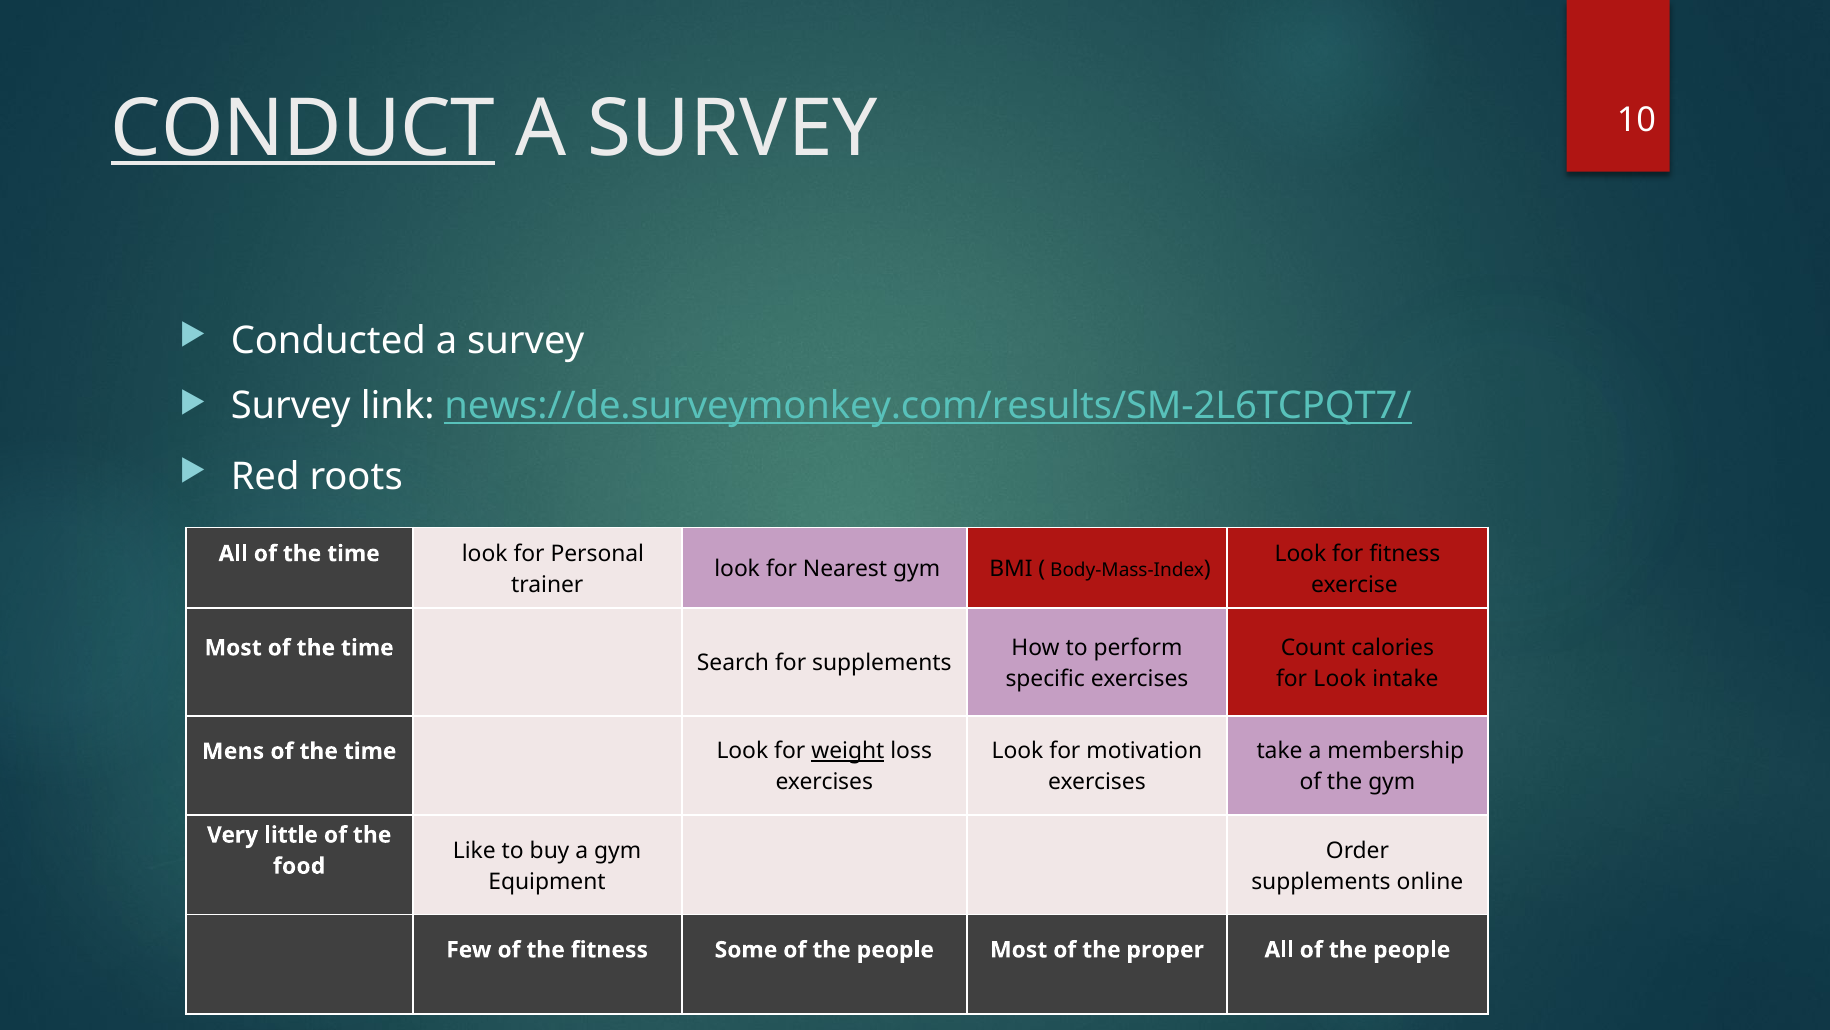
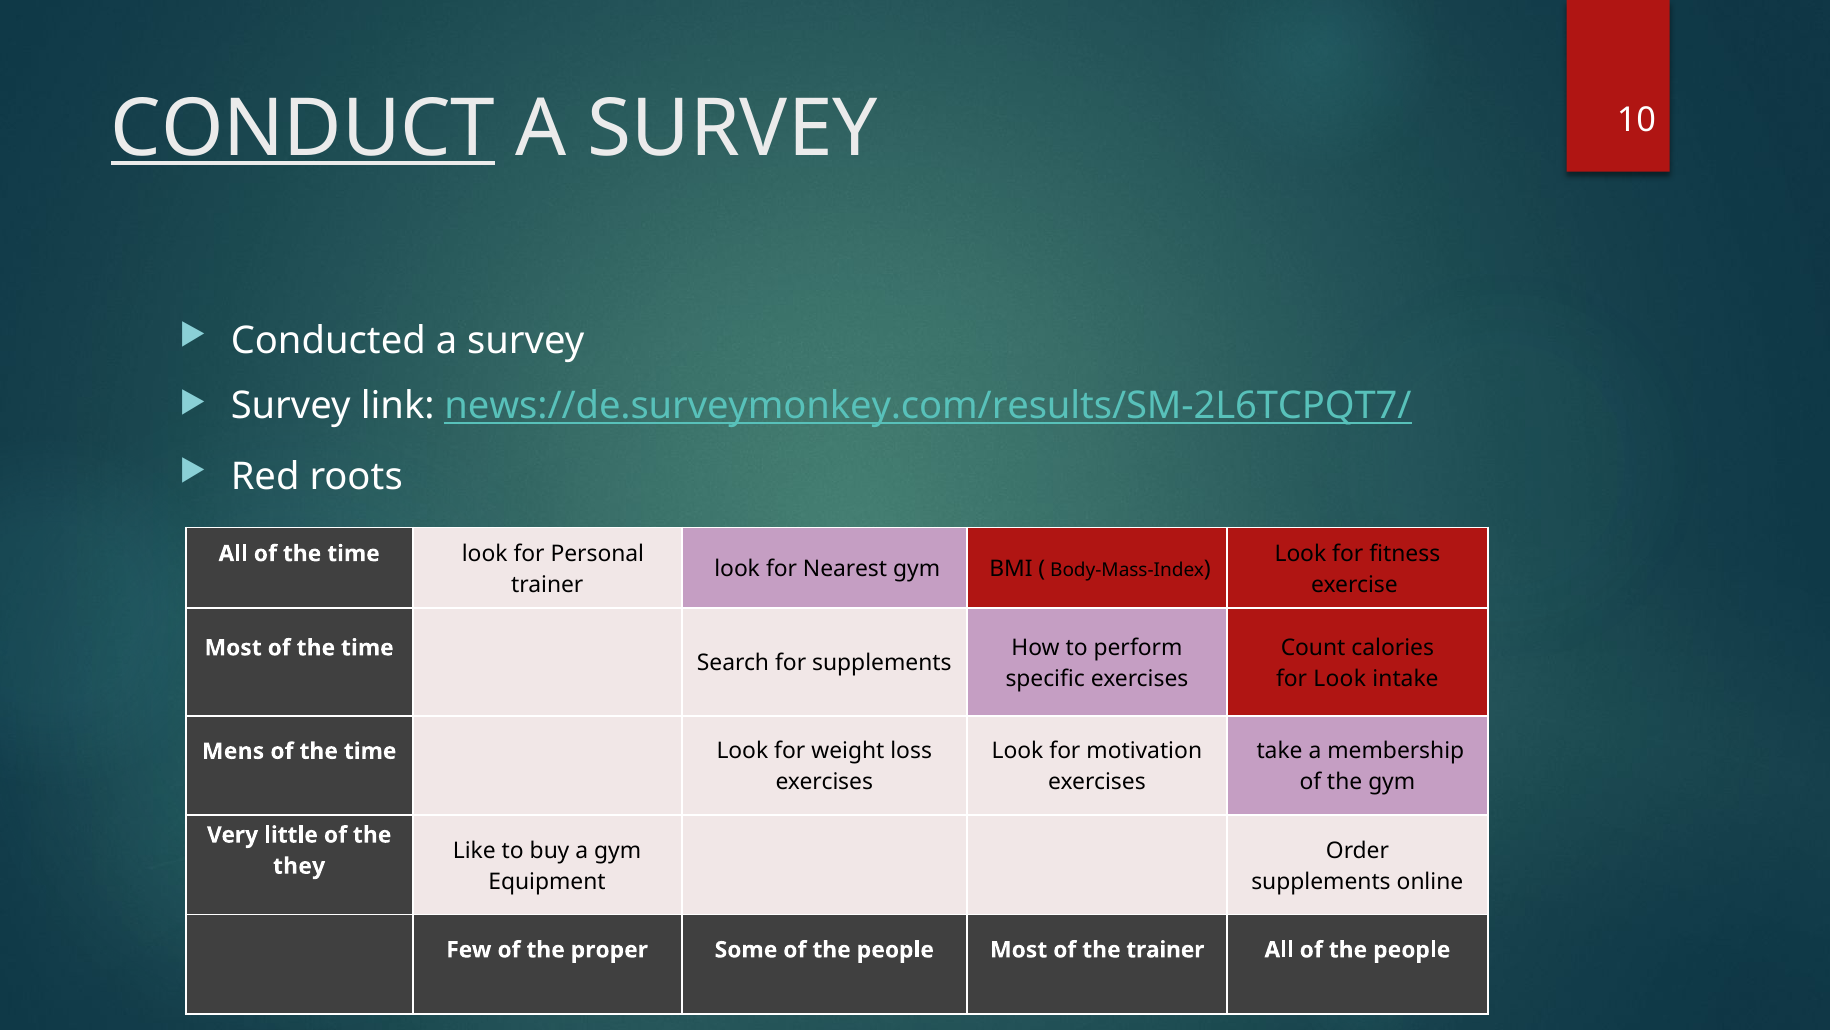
weight underline: present -> none (848, 751)
food: food -> they (299, 866)
the fitness: fitness -> proper (609, 949)
the proper: proper -> trainer (1165, 949)
